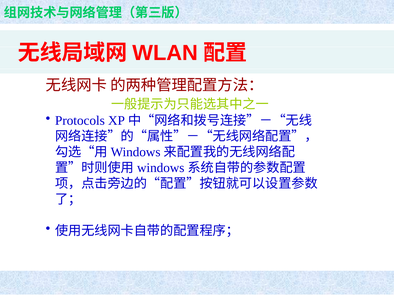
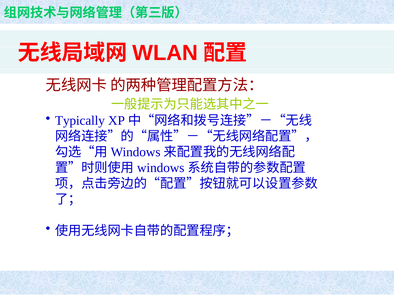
Protocols: Protocols -> Typically (80, 121)
